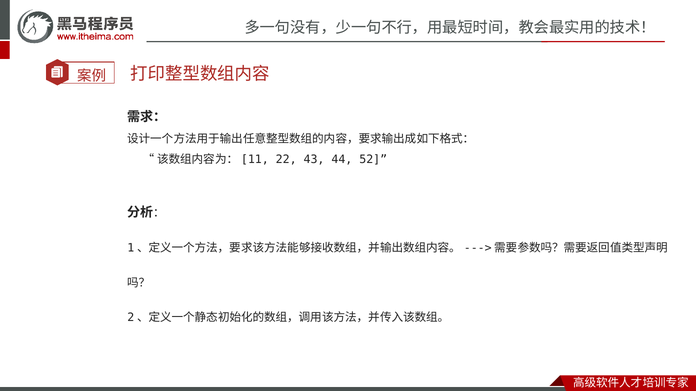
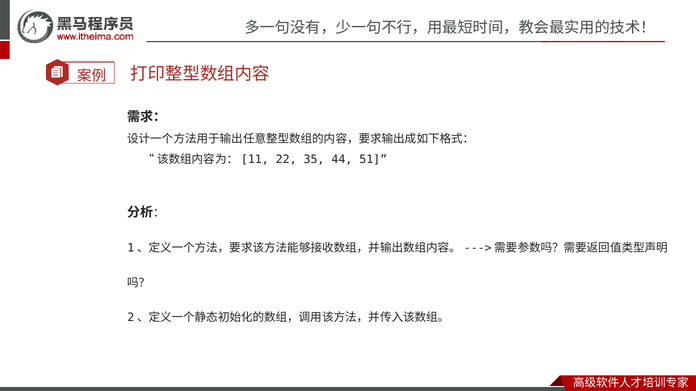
43: 43 -> 35 (314, 160)
52: 52 -> 51 (373, 160)
